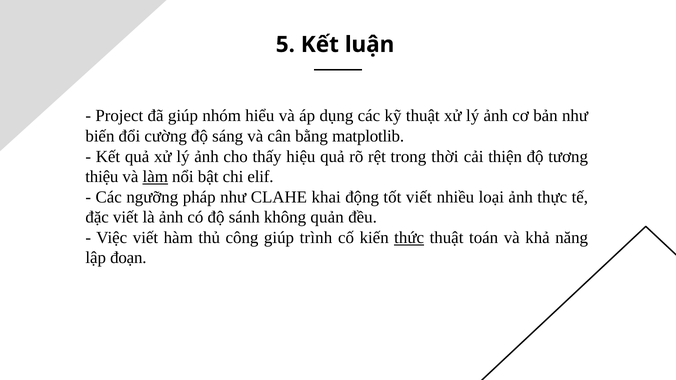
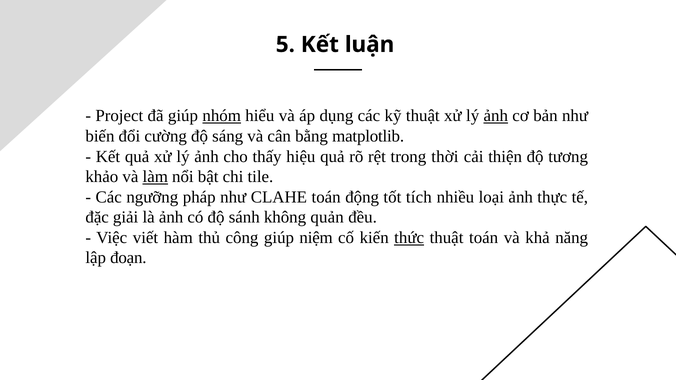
nhóm underline: none -> present (222, 116)
ảnh underline: none -> present (496, 116)
thiệu: thiệu -> khảo (102, 177)
elif: elif -> tile (260, 177)
CLAHE khai: khai -> toán (326, 197)
tốt viết: viết -> tích (419, 197)
đặc viết: viết -> giải (126, 217)
trình: trình -> niệm (316, 238)
